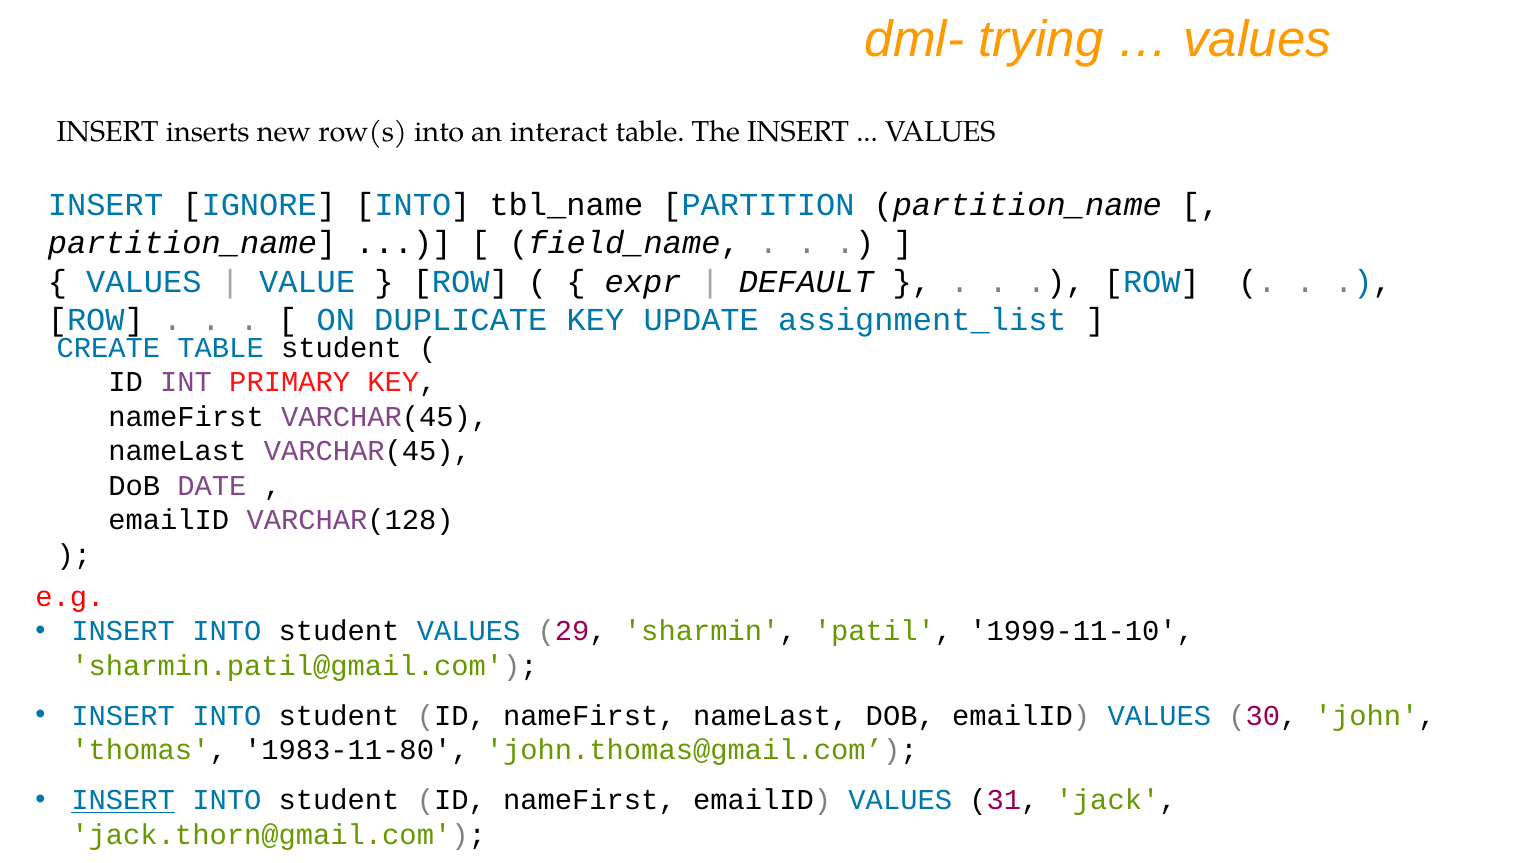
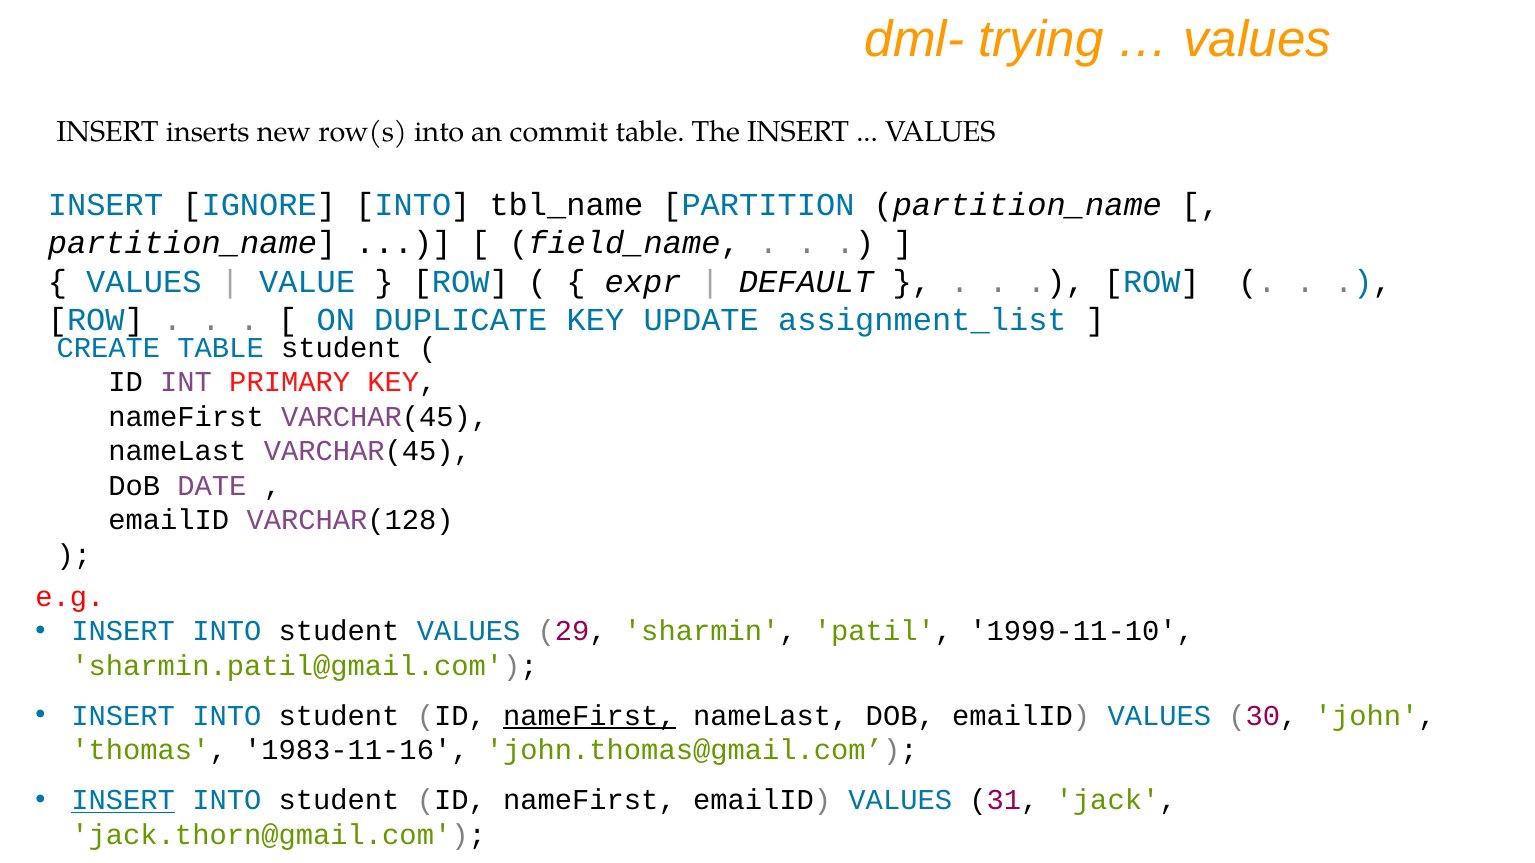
interact: interact -> commit (559, 132)
nameFirst underline: none -> present (589, 716)
1983-11-80: 1983-11-80 -> 1983-11-16 (356, 751)
